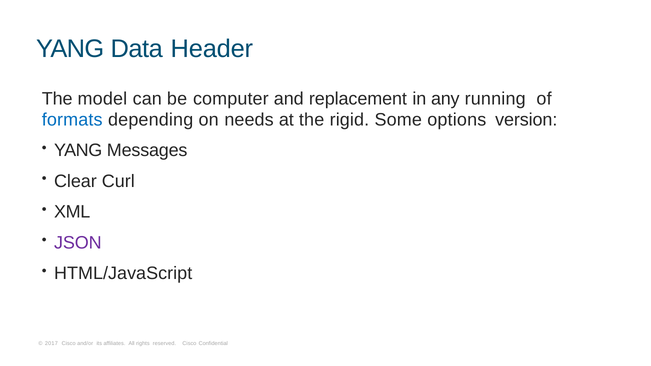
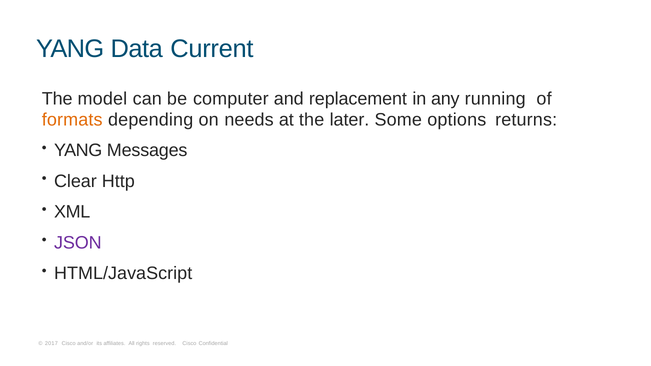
Header: Header -> Current (212, 49)
formats colour: blue -> orange (72, 120)
rigid: rigid -> later (349, 120)
version: version -> returns (526, 120)
Curl: Curl -> Http (118, 181)
